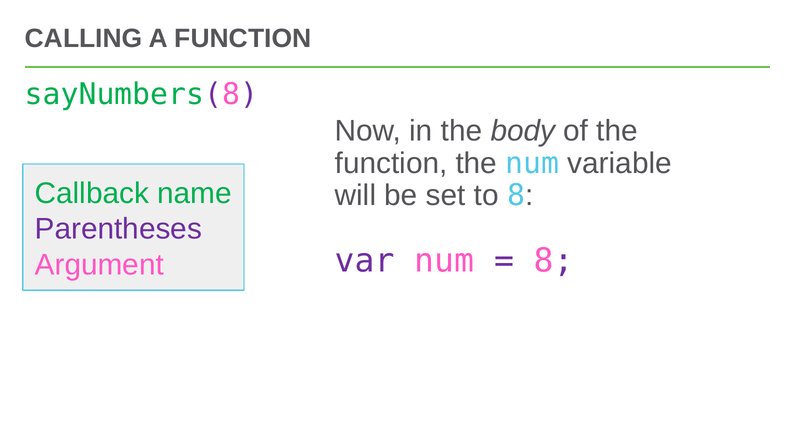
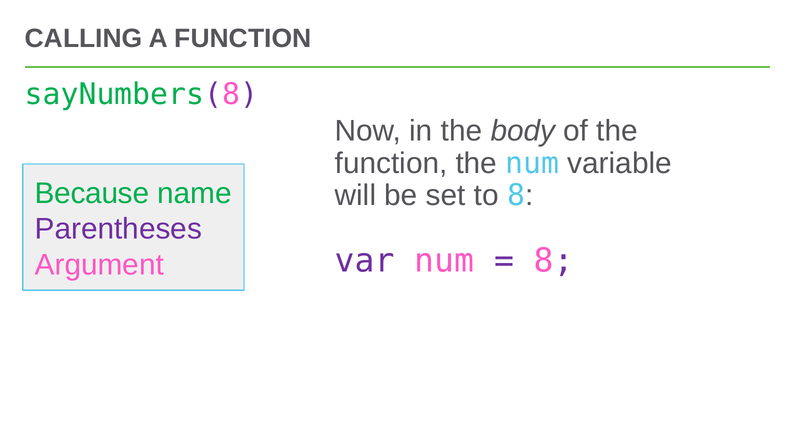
Callback: Callback -> Because (92, 193)
